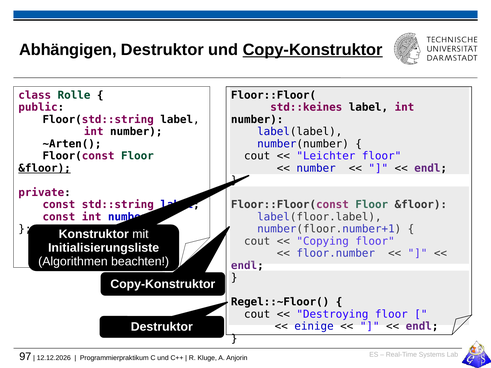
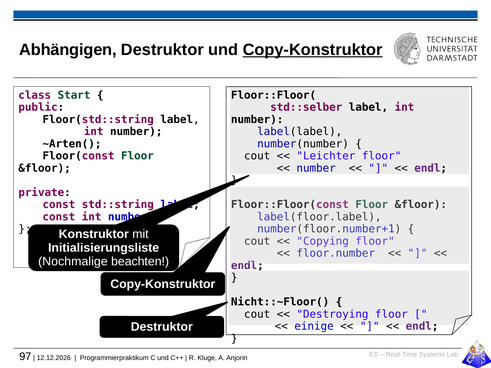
Rolle: Rolle -> Start (74, 95)
std::keines: std::keines -> std::selber (306, 107)
&floor underline: present -> none (45, 168)
Algorithmen: Algorithmen -> Nochmalige (73, 262)
Regel::~Floor(: Regel::~Floor( -> Nicht::~Floor( (280, 302)
